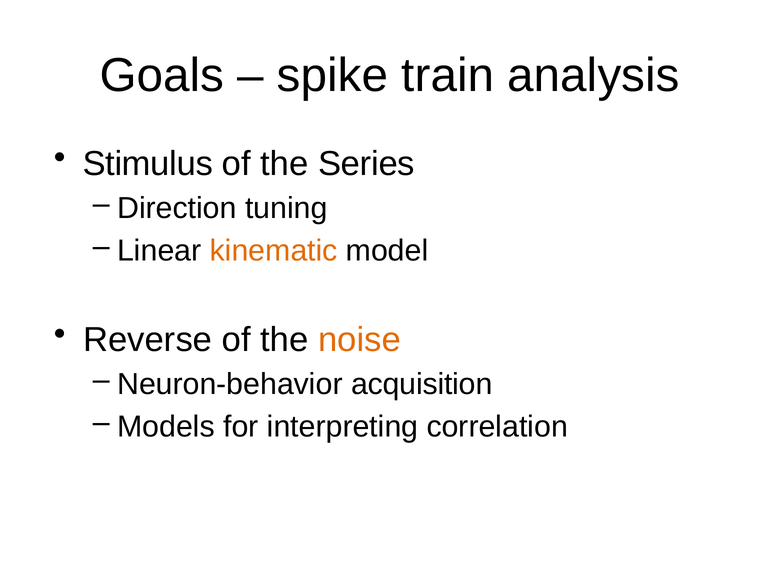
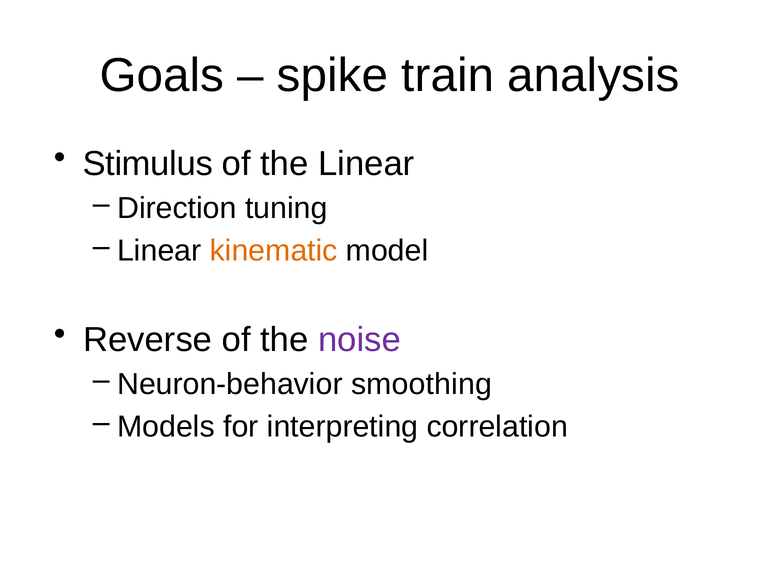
the Series: Series -> Linear (366, 164)
noise colour: orange -> purple (360, 340)
acquisition: acquisition -> smoothing (422, 384)
